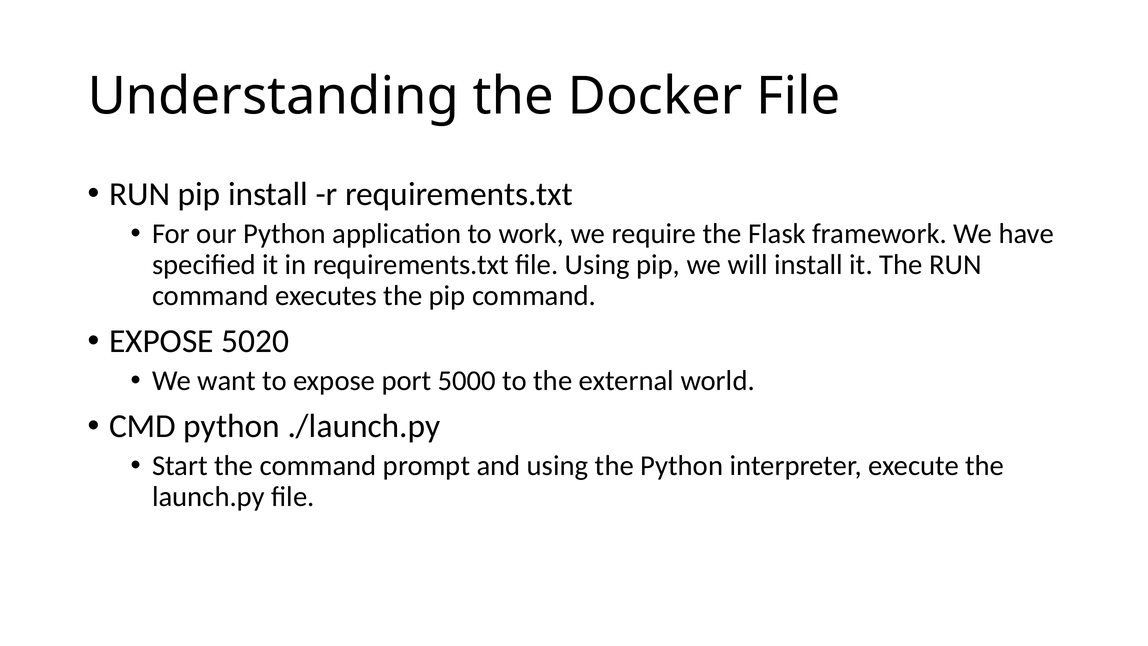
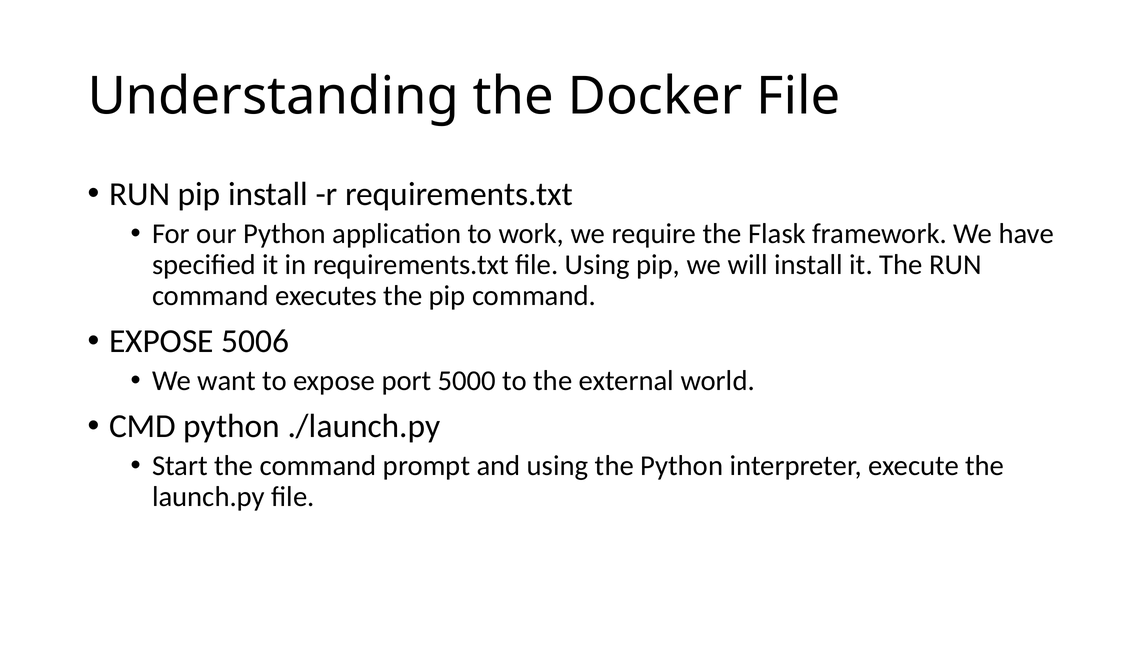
5020: 5020 -> 5006 (255, 341)
